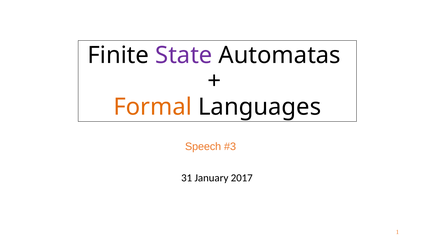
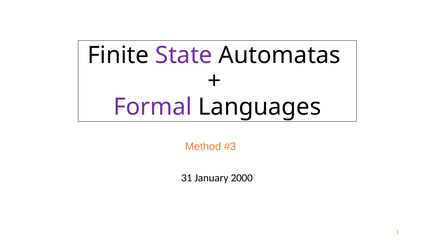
Formal colour: orange -> purple (153, 107)
Speech: Speech -> Method (203, 147)
2017: 2017 -> 2000 (242, 178)
